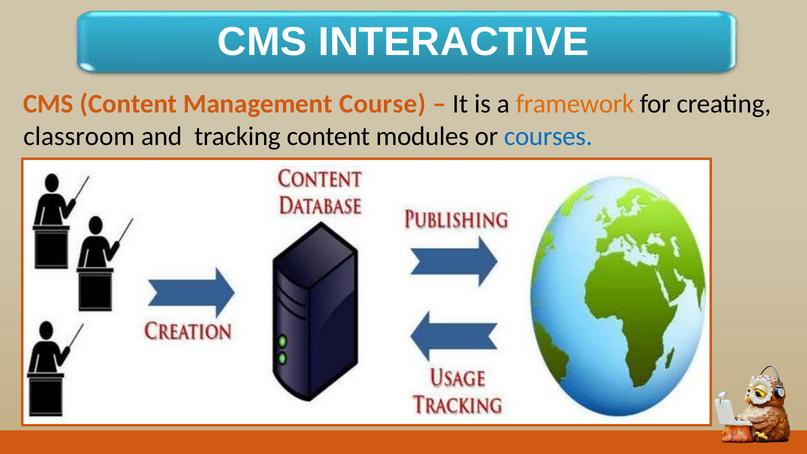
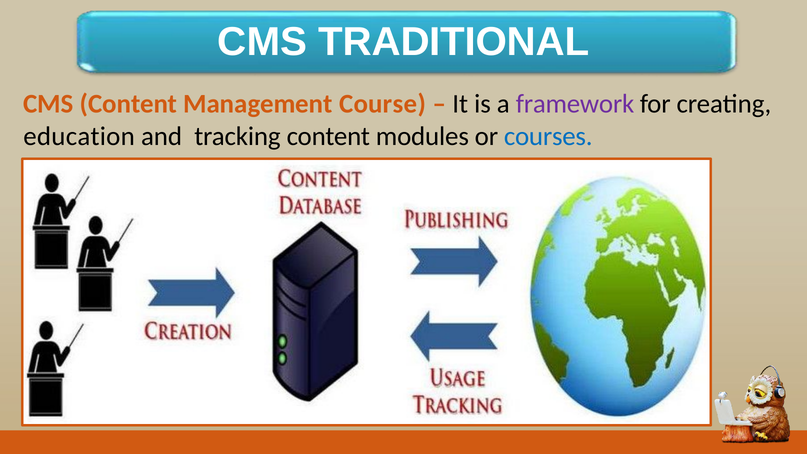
INTERACTIVE: INTERACTIVE -> TRADITIONAL (454, 42)
framework colour: orange -> purple (575, 104)
classroom: classroom -> education (79, 136)
